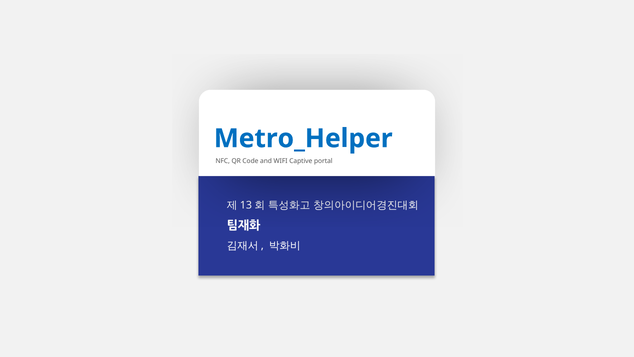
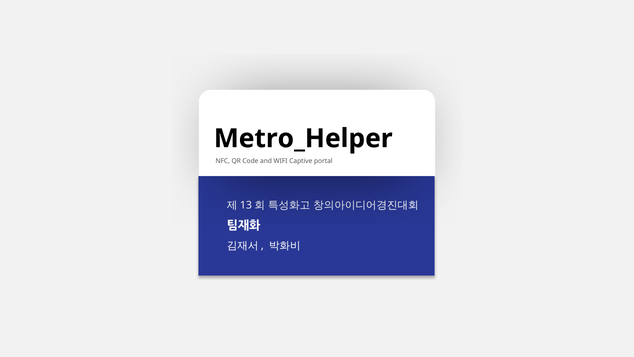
Metro_Helper colour: blue -> black (303, 138)
